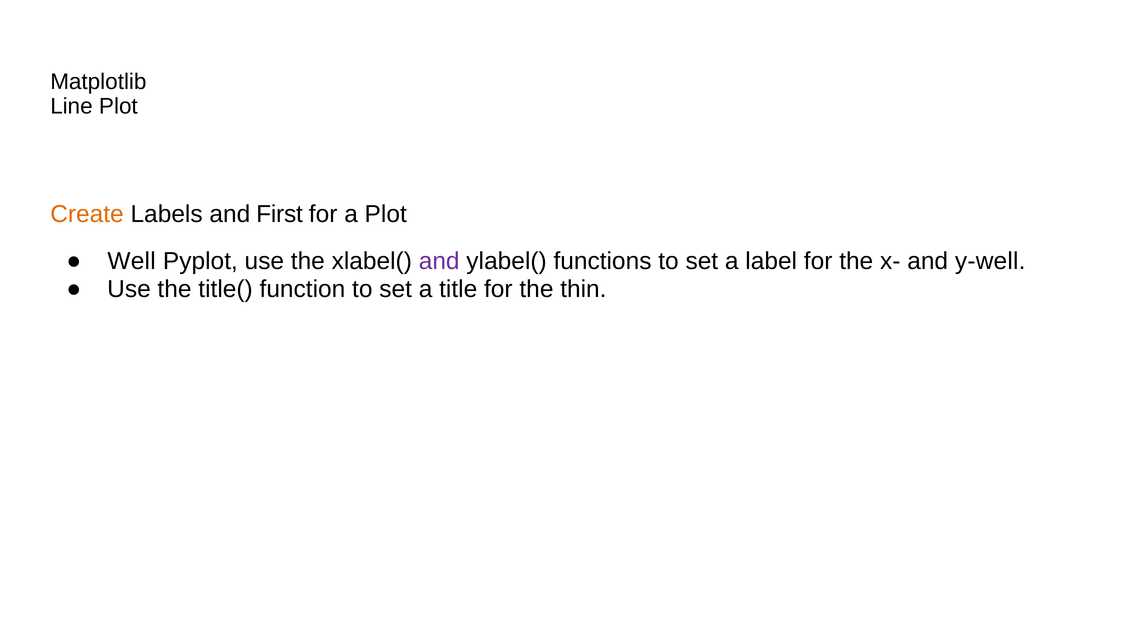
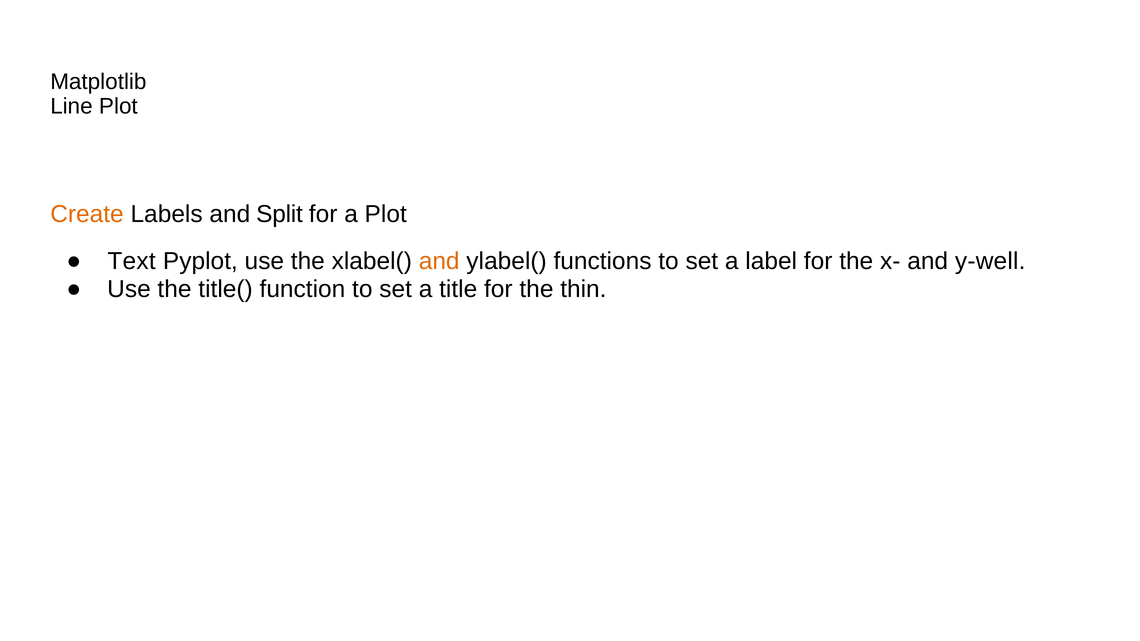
First: First -> Split (280, 214)
Well: Well -> Text (132, 261)
and colour: purple -> orange (439, 261)
